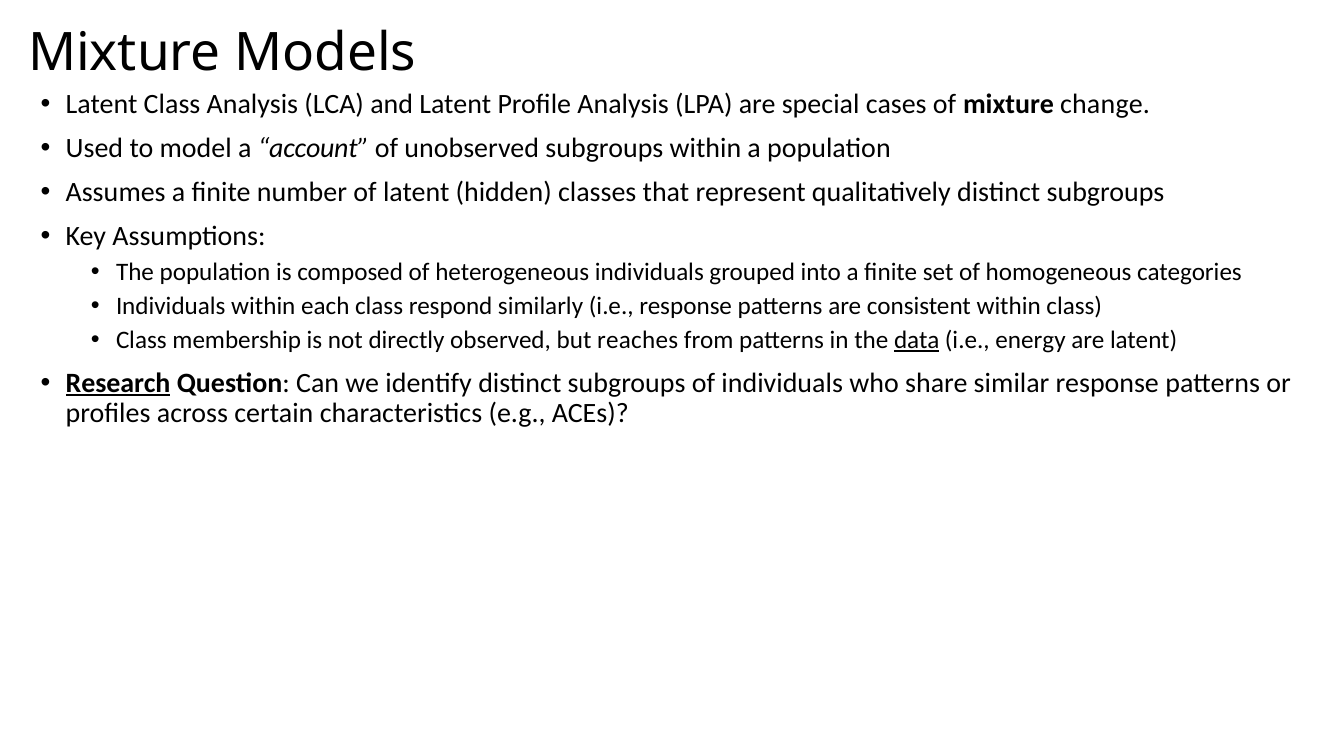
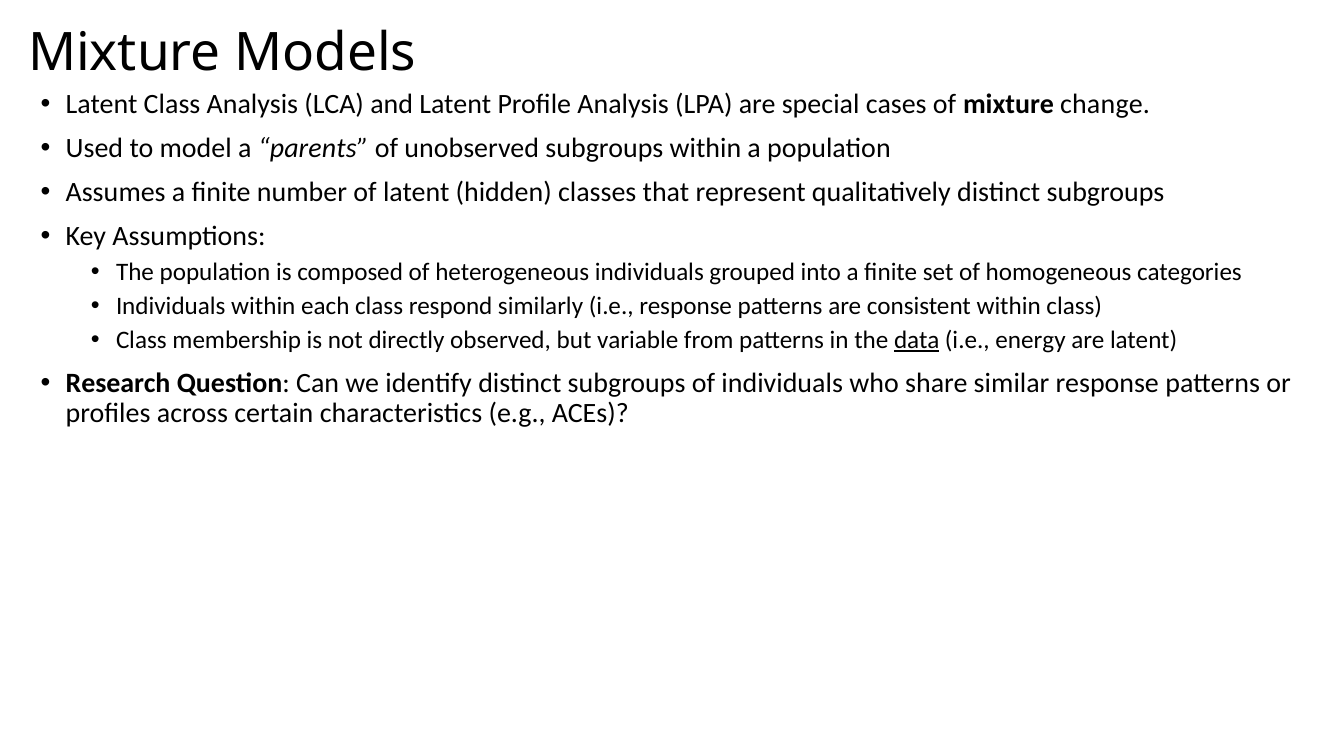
account: account -> parents (313, 148)
reaches: reaches -> variable (638, 341)
Research underline: present -> none (118, 383)
